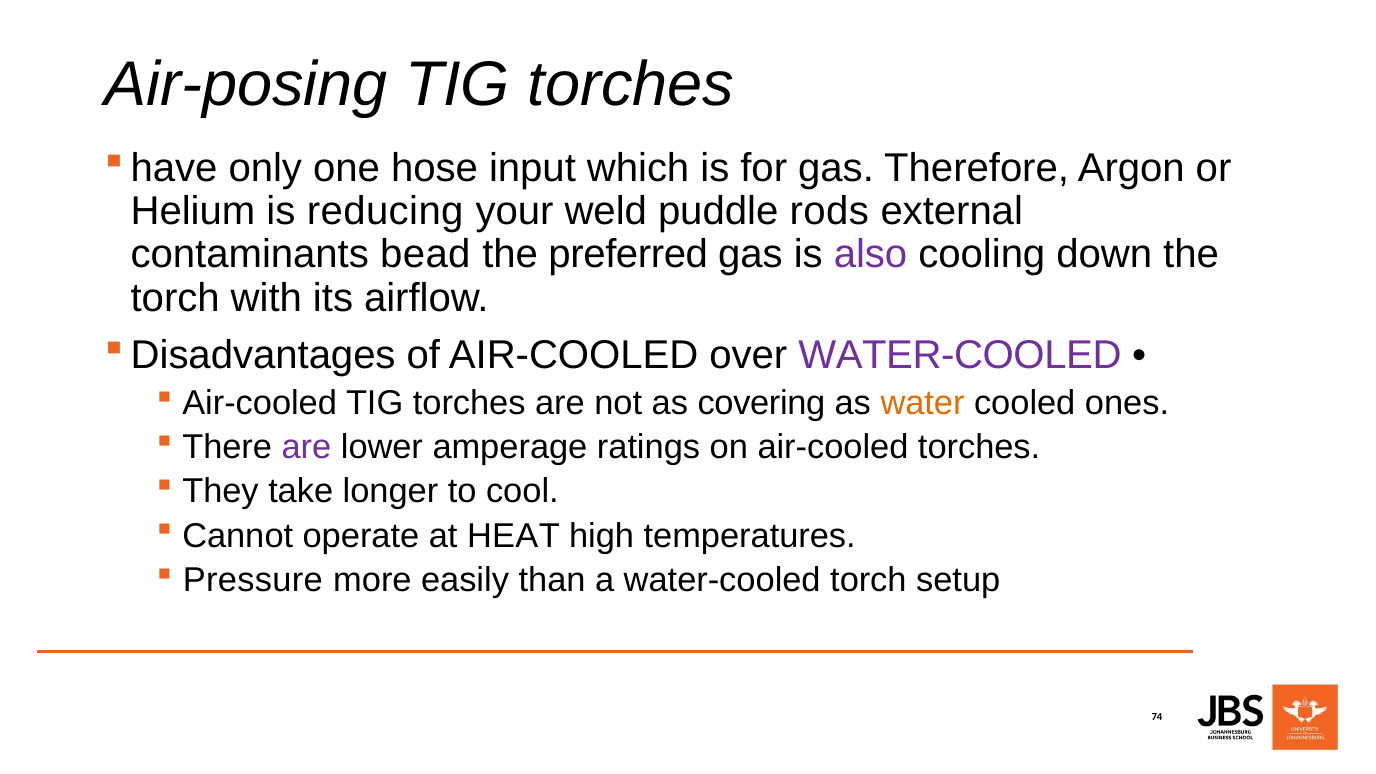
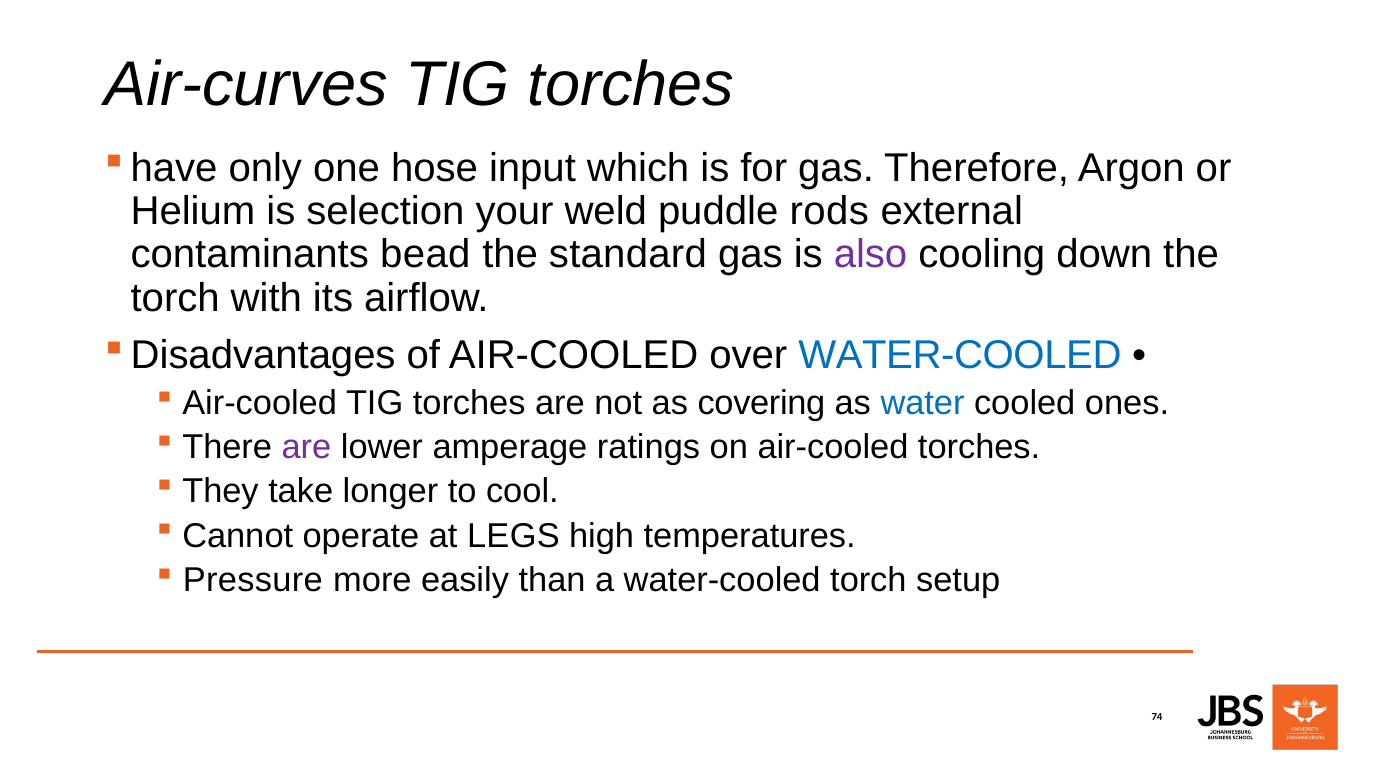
Air-posing: Air-posing -> Air-curves (246, 85)
reducing: reducing -> selection (385, 211)
preferred: preferred -> standard (628, 255)
WATER-COOLED colour: purple -> blue (960, 355)
water colour: orange -> blue (923, 403)
HEAT: HEAT -> LEGS (513, 536)
